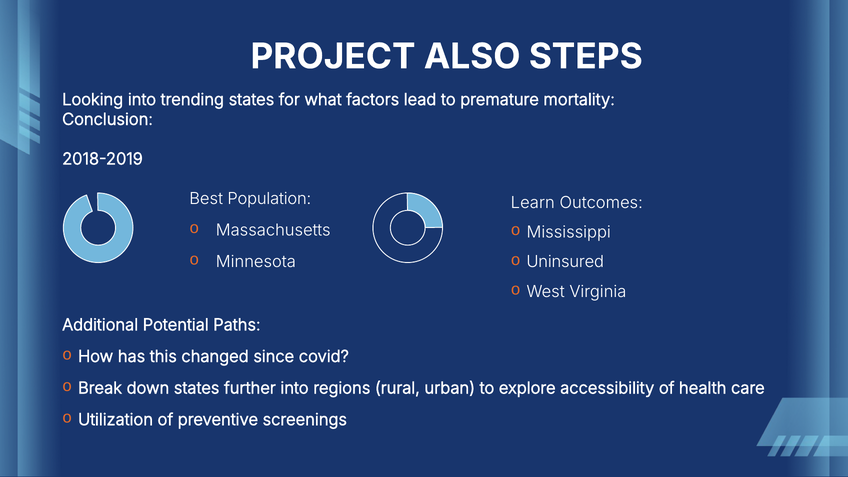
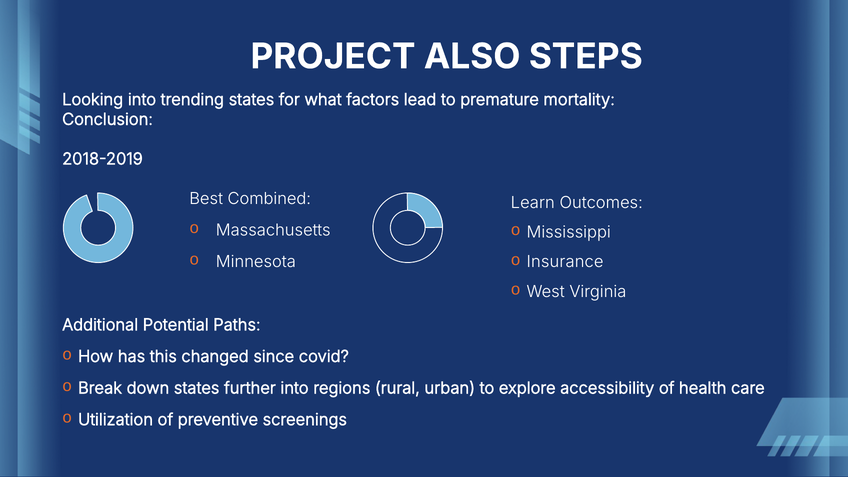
Population: Population -> Combined (269, 199)
Uninsured: Uninsured -> Insurance (565, 262)
